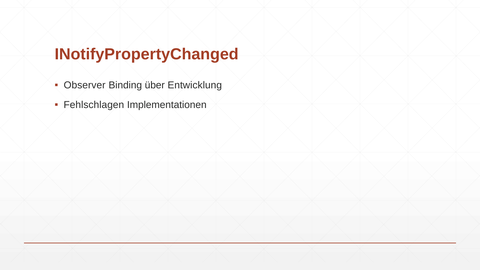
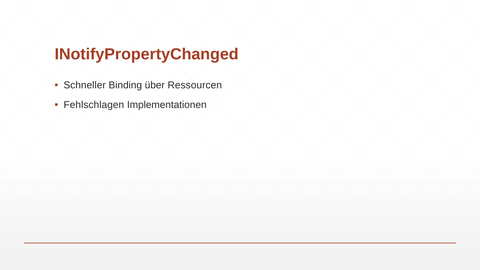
Observer: Observer -> Schneller (85, 85)
Entwicklung: Entwicklung -> Ressourcen (195, 85)
